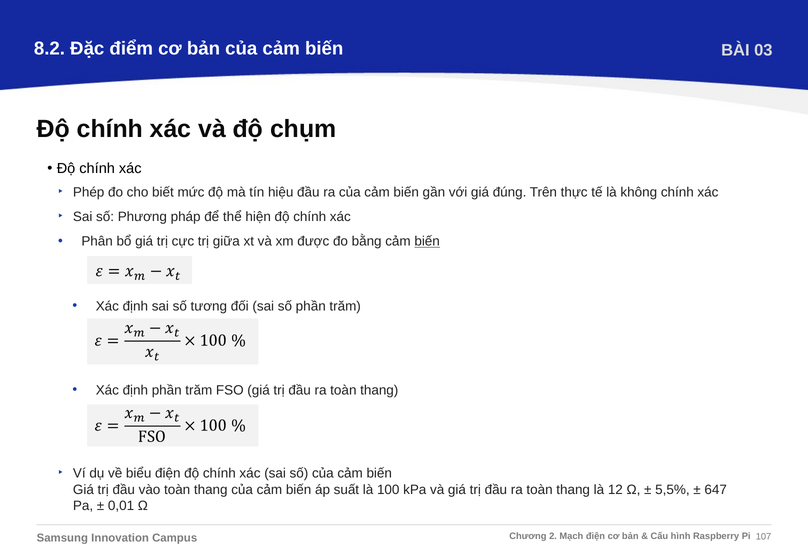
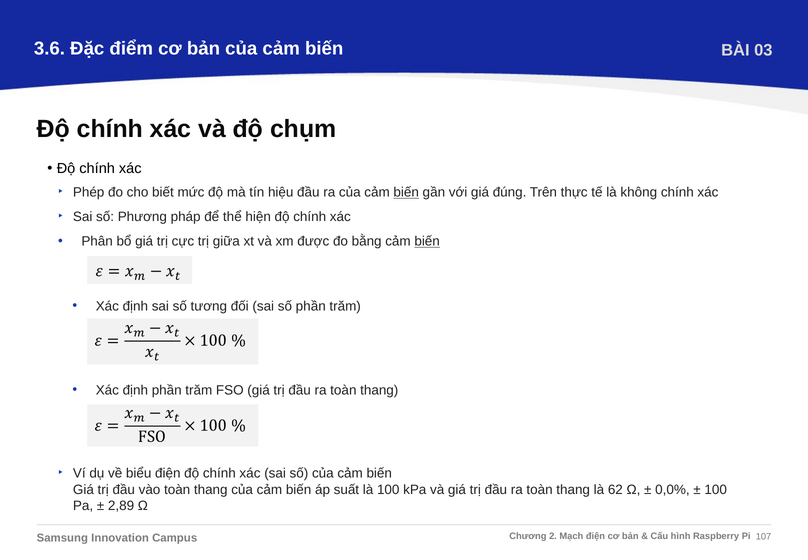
8.2: 8.2 -> 3.6 (49, 49)
biến underline: none -> present (406, 192)
12: 12 -> 62 (615, 489)
5,5%: 5,5% -> 0,0% (672, 489)
647: 647 -> 100 (716, 489)
0,01: 0,01 -> 2,89 (121, 505)
